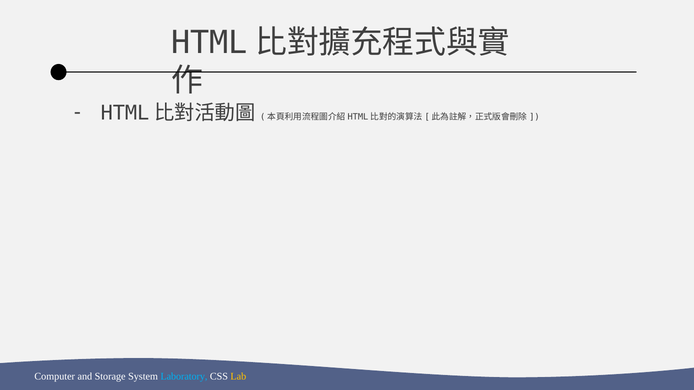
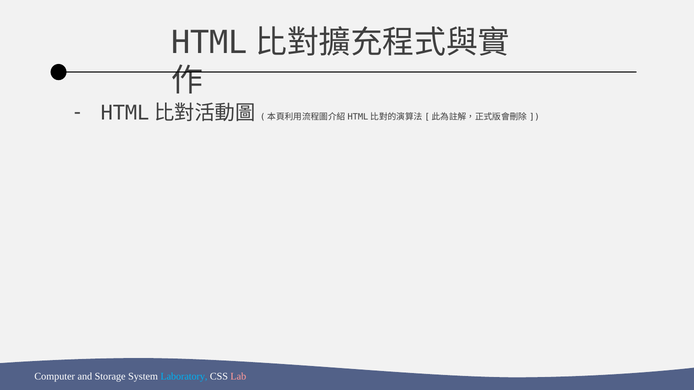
Lab colour: yellow -> pink (238, 377)
